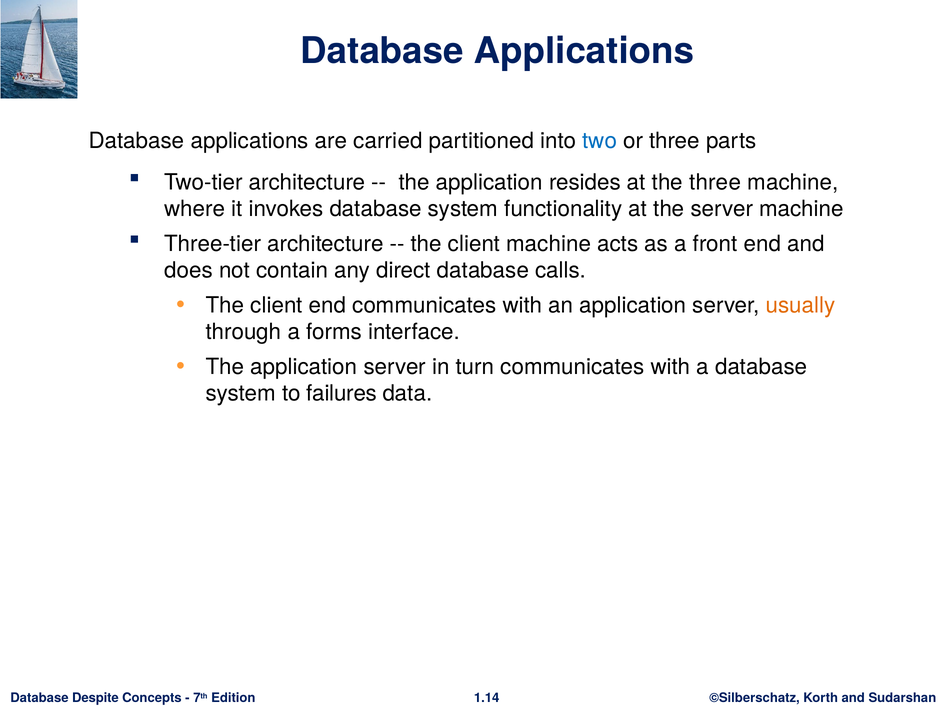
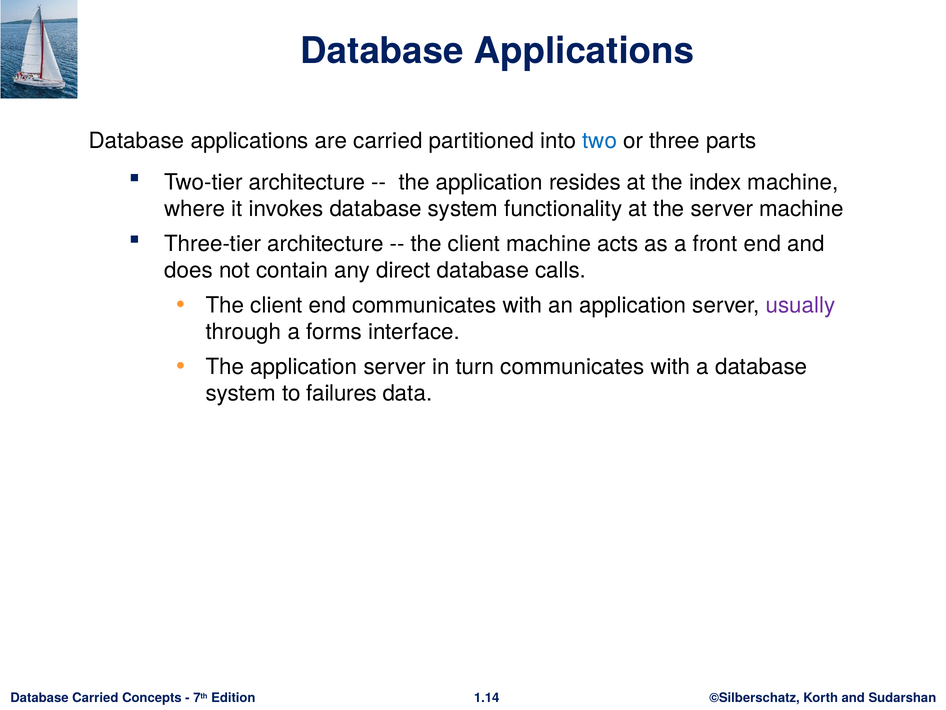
the three: three -> index (715, 182)
usually colour: orange -> purple (801, 305)
Database Despite: Despite -> Carried (95, 698)
